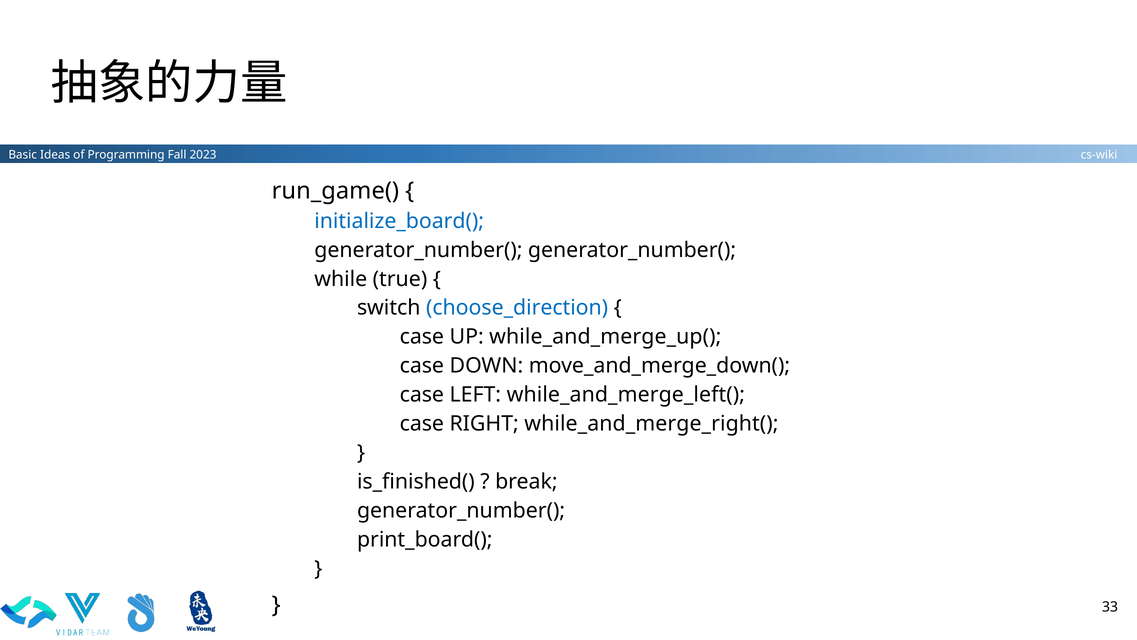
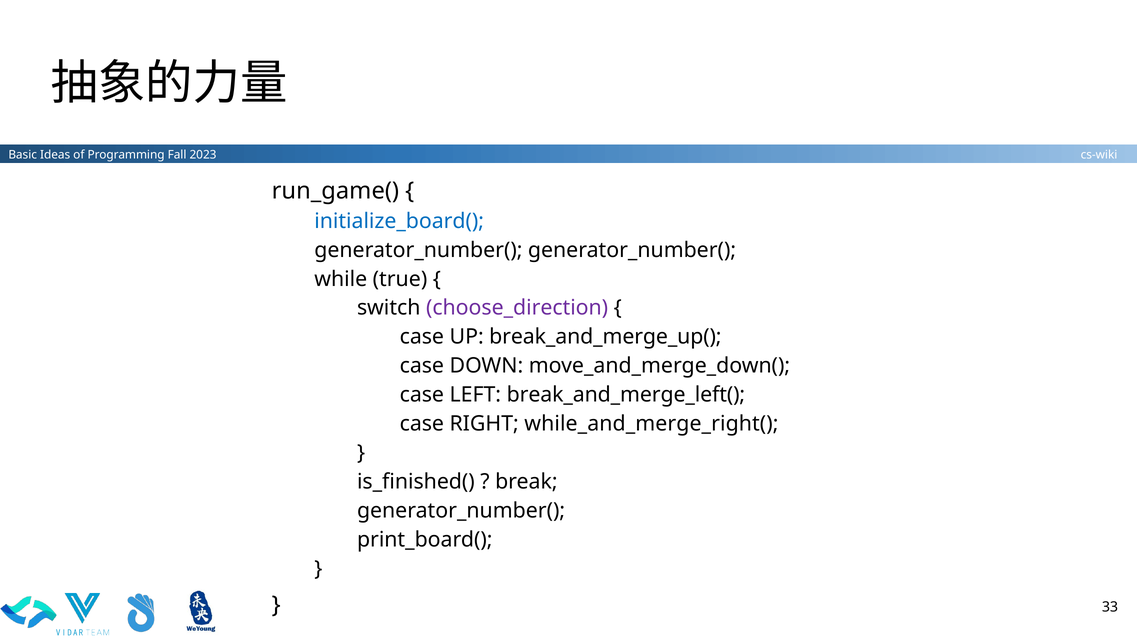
choose_direction colour: blue -> purple (517, 308)
while_and_merge_up(: while_and_merge_up( -> break_and_merge_up( (605, 337)
while_and_merge_left(: while_and_merge_left( -> break_and_merge_left( (626, 395)
